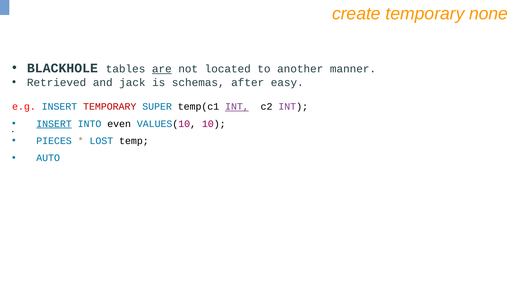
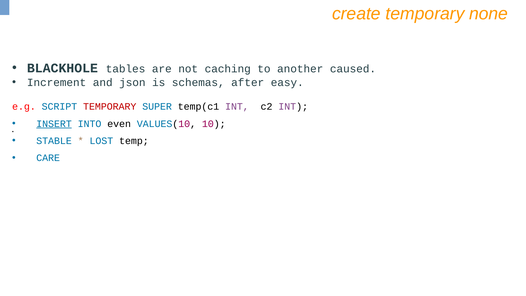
are underline: present -> none (162, 69)
located: located -> caching (228, 69)
manner: manner -> caused (353, 69)
Retrieved: Retrieved -> Increment (57, 82)
jack: jack -> json (132, 82)
e.g INSERT: INSERT -> SCRIPT (59, 107)
INT underline: present -> none (237, 107)
PIECES: PIECES -> STABLE (54, 141)
AUTO: AUTO -> CARE (48, 158)
